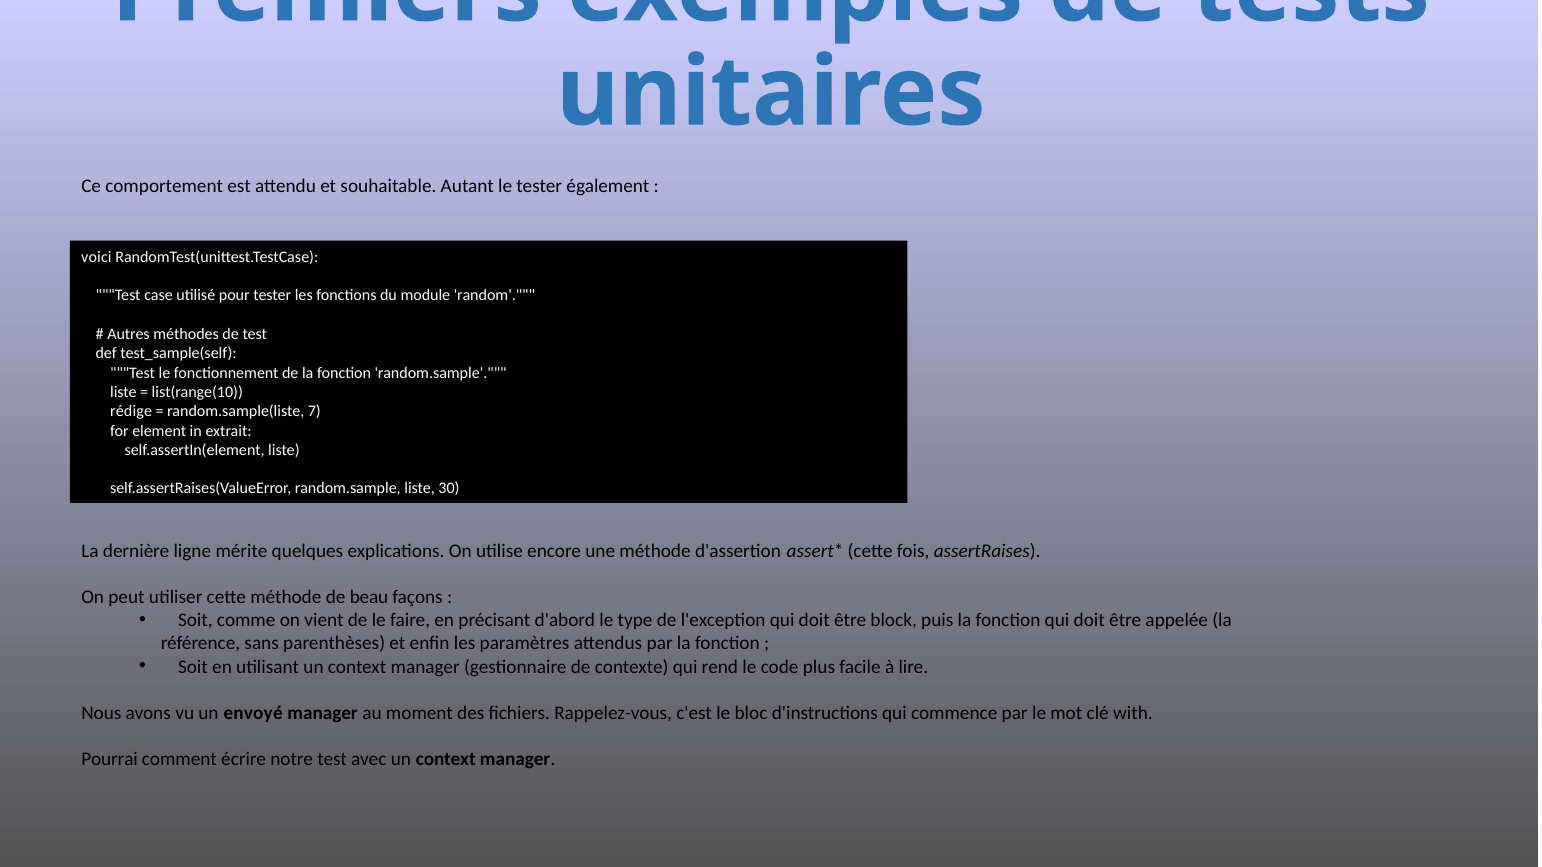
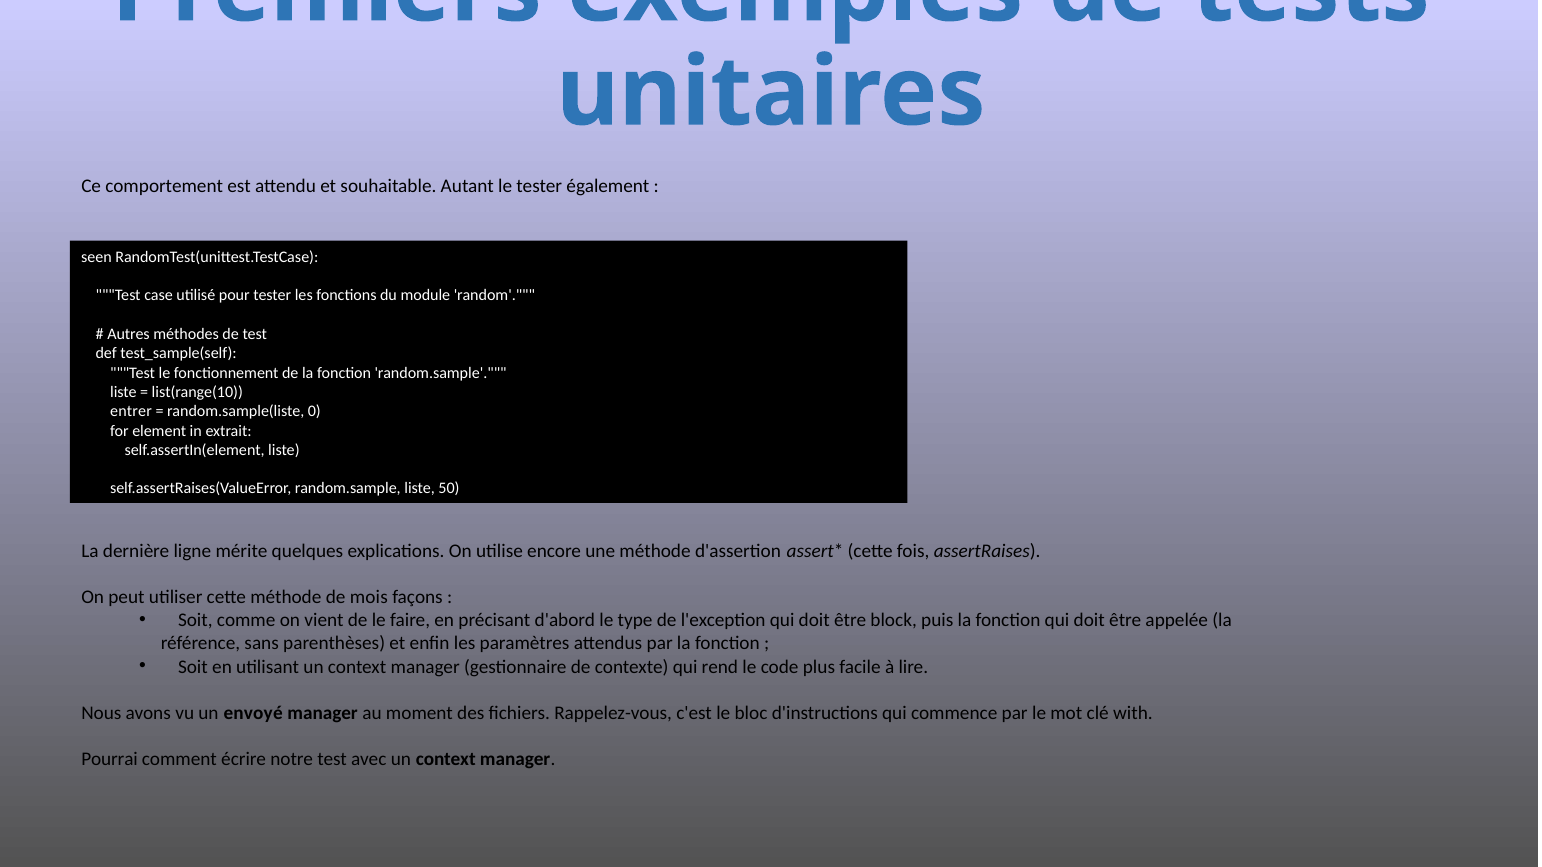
voici: voici -> seen (97, 257)
rédige: rédige -> entrer (131, 412)
7: 7 -> 0 (314, 412)
30: 30 -> 50 (449, 489)
beau: beau -> mois (369, 598)
